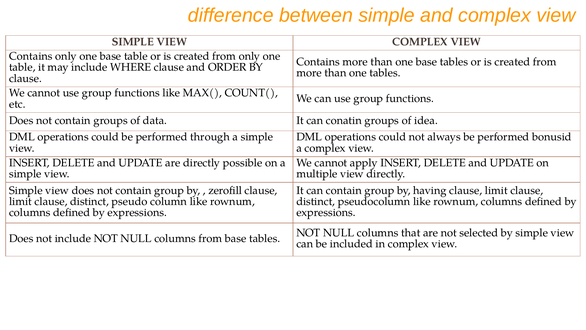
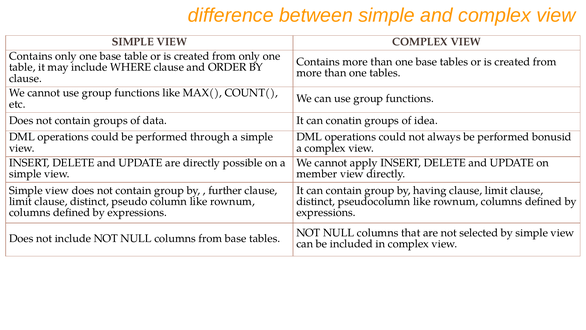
multiple: multiple -> member (317, 174)
zerofill: zerofill -> further (225, 190)
